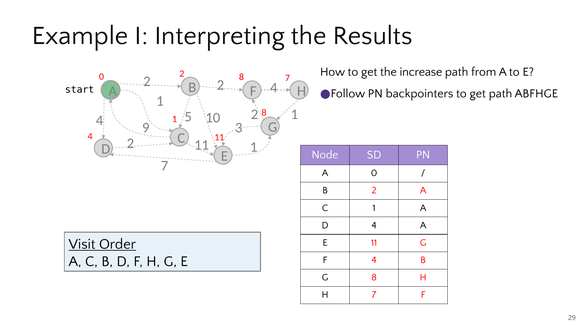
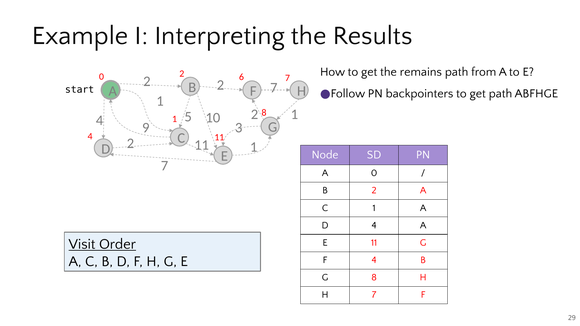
increase: increase -> remains (421, 72)
2 8: 8 -> 6 (241, 77)
2 2 4: 4 -> 7 (274, 88)
